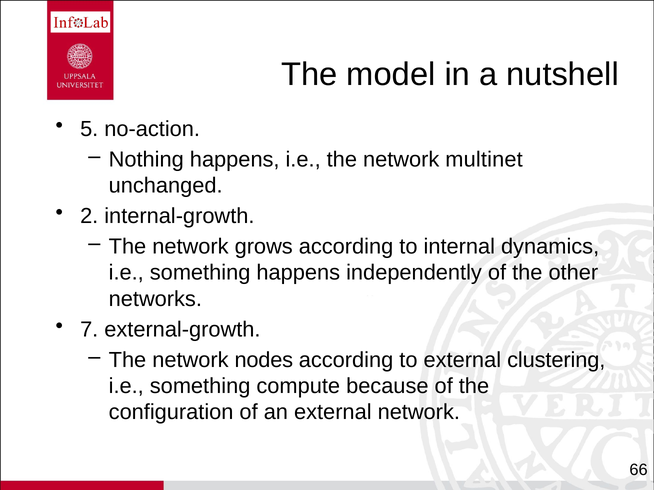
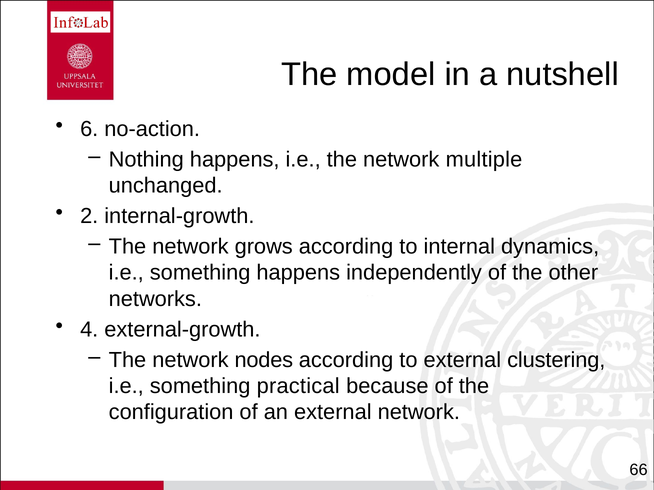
5: 5 -> 6 (89, 129)
multinet: multinet -> multiple (484, 160)
7: 7 -> 4 (89, 330)
compute: compute -> practical (298, 386)
